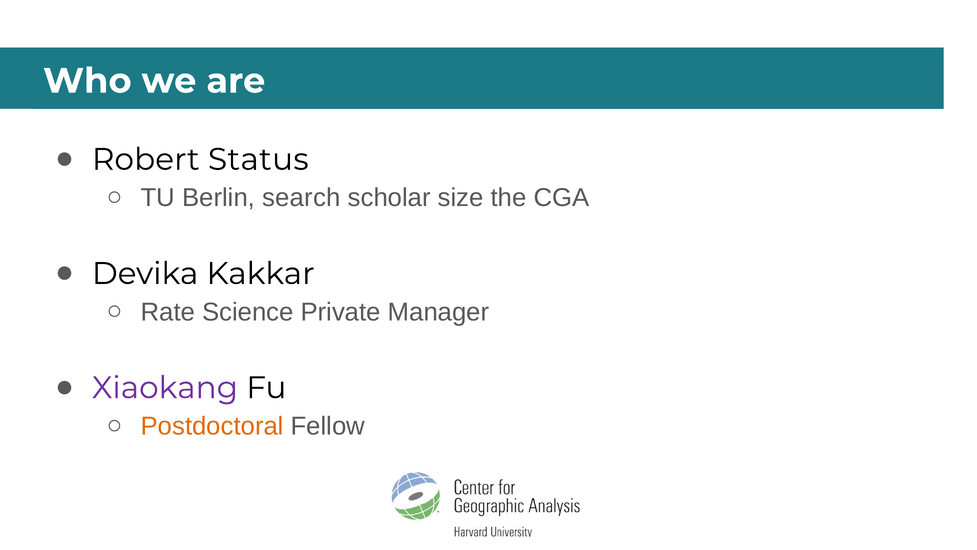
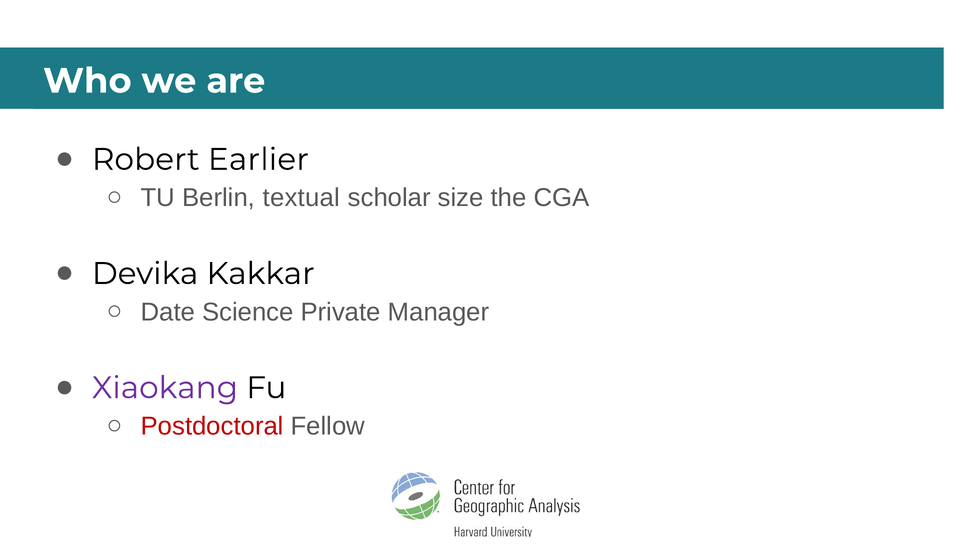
Status: Status -> Earlier (258, 159)
search: search -> textual (301, 198)
Rate: Rate -> Date (168, 312)
Postdoctoral colour: orange -> red (212, 426)
